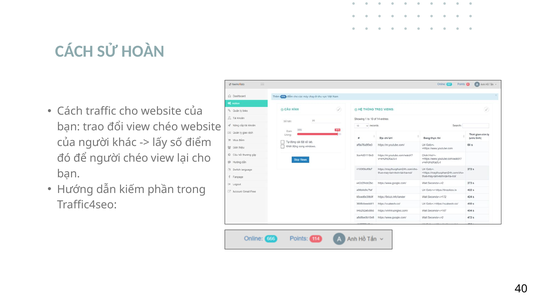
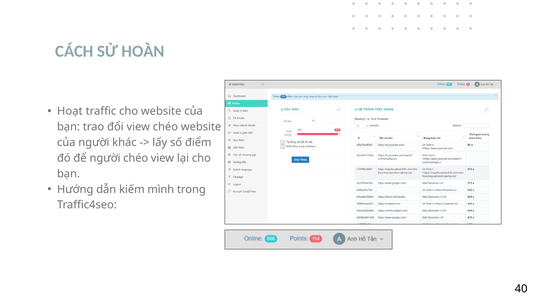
Cách: Cách -> Hoạt (70, 111)
phần: phần -> mình (161, 189)
